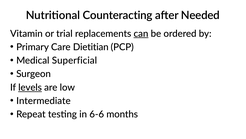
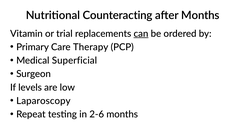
after Needed: Needed -> Months (200, 15)
Dietitian: Dietitian -> Therapy (91, 47)
levels underline: present -> none (30, 87)
Intermediate: Intermediate -> Laparoscopy (43, 101)
6-6: 6-6 -> 2-6 (97, 114)
